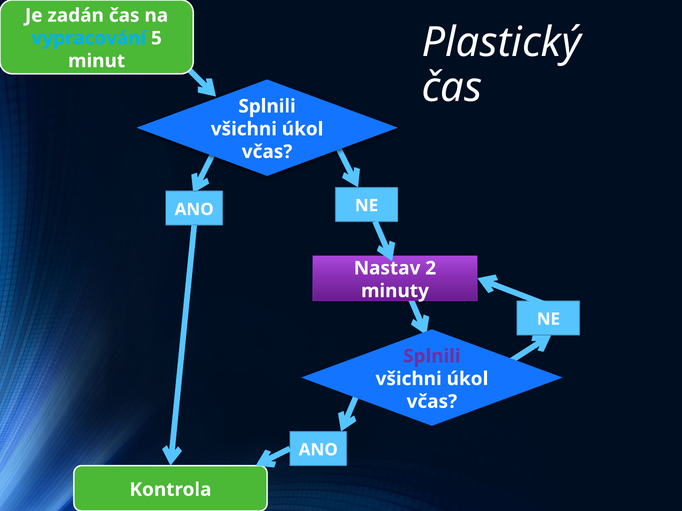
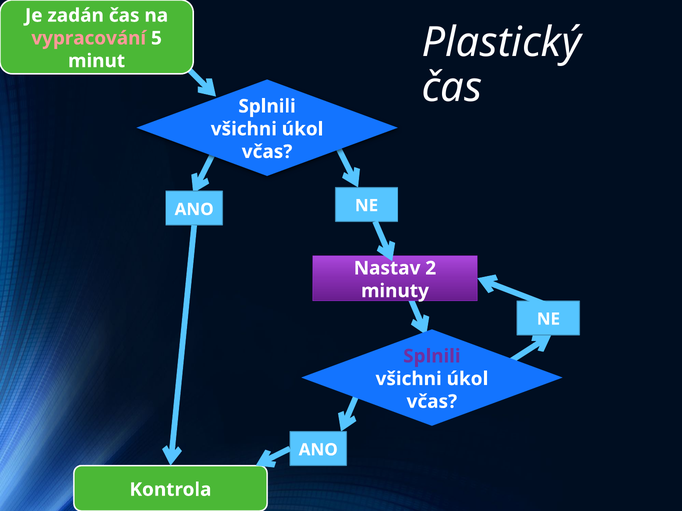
vypracování colour: light blue -> pink (89, 38)
